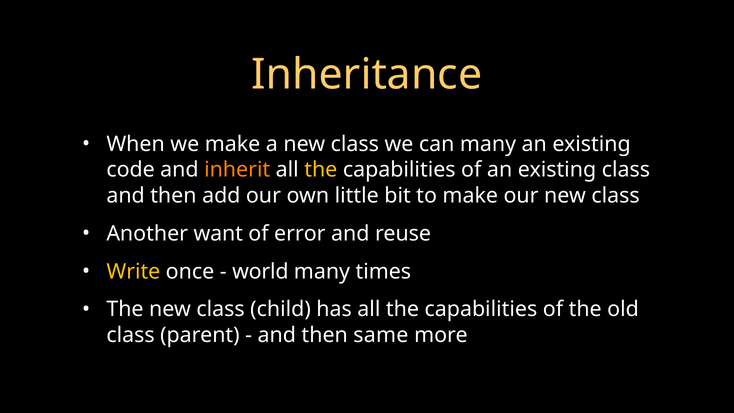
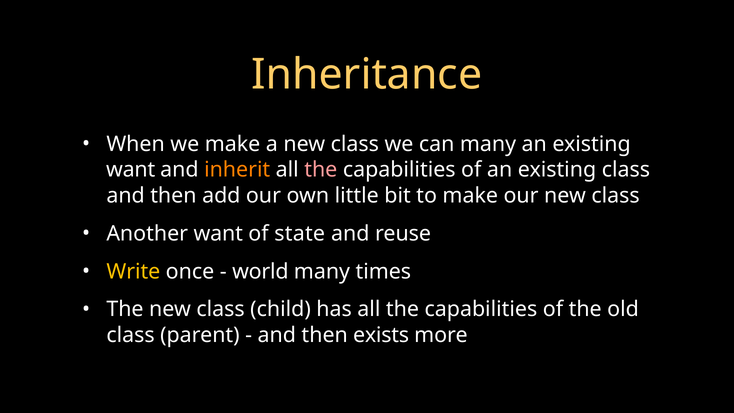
code: code -> want (131, 170)
the colour: yellow -> pink (321, 170)
error: error -> state (300, 233)
same: same -> exists (381, 335)
